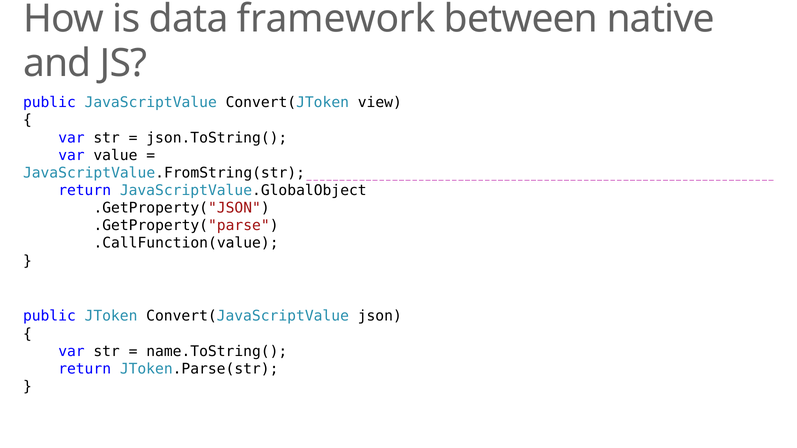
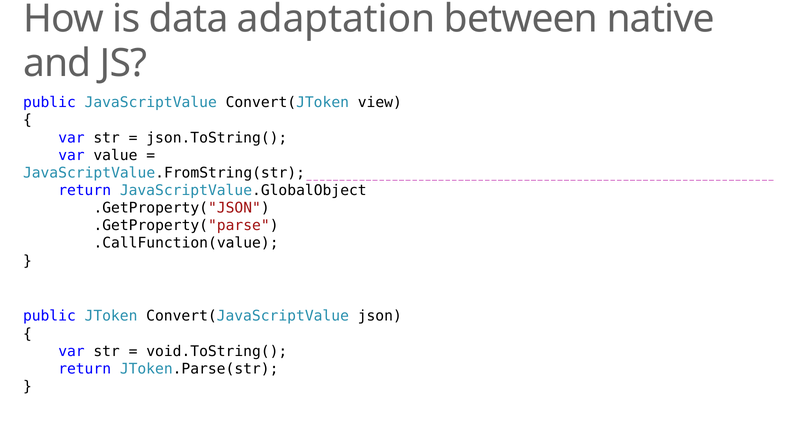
framework: framework -> adaptation (336, 19)
name.ToString(: name.ToString( -> void.ToString( (217, 351)
